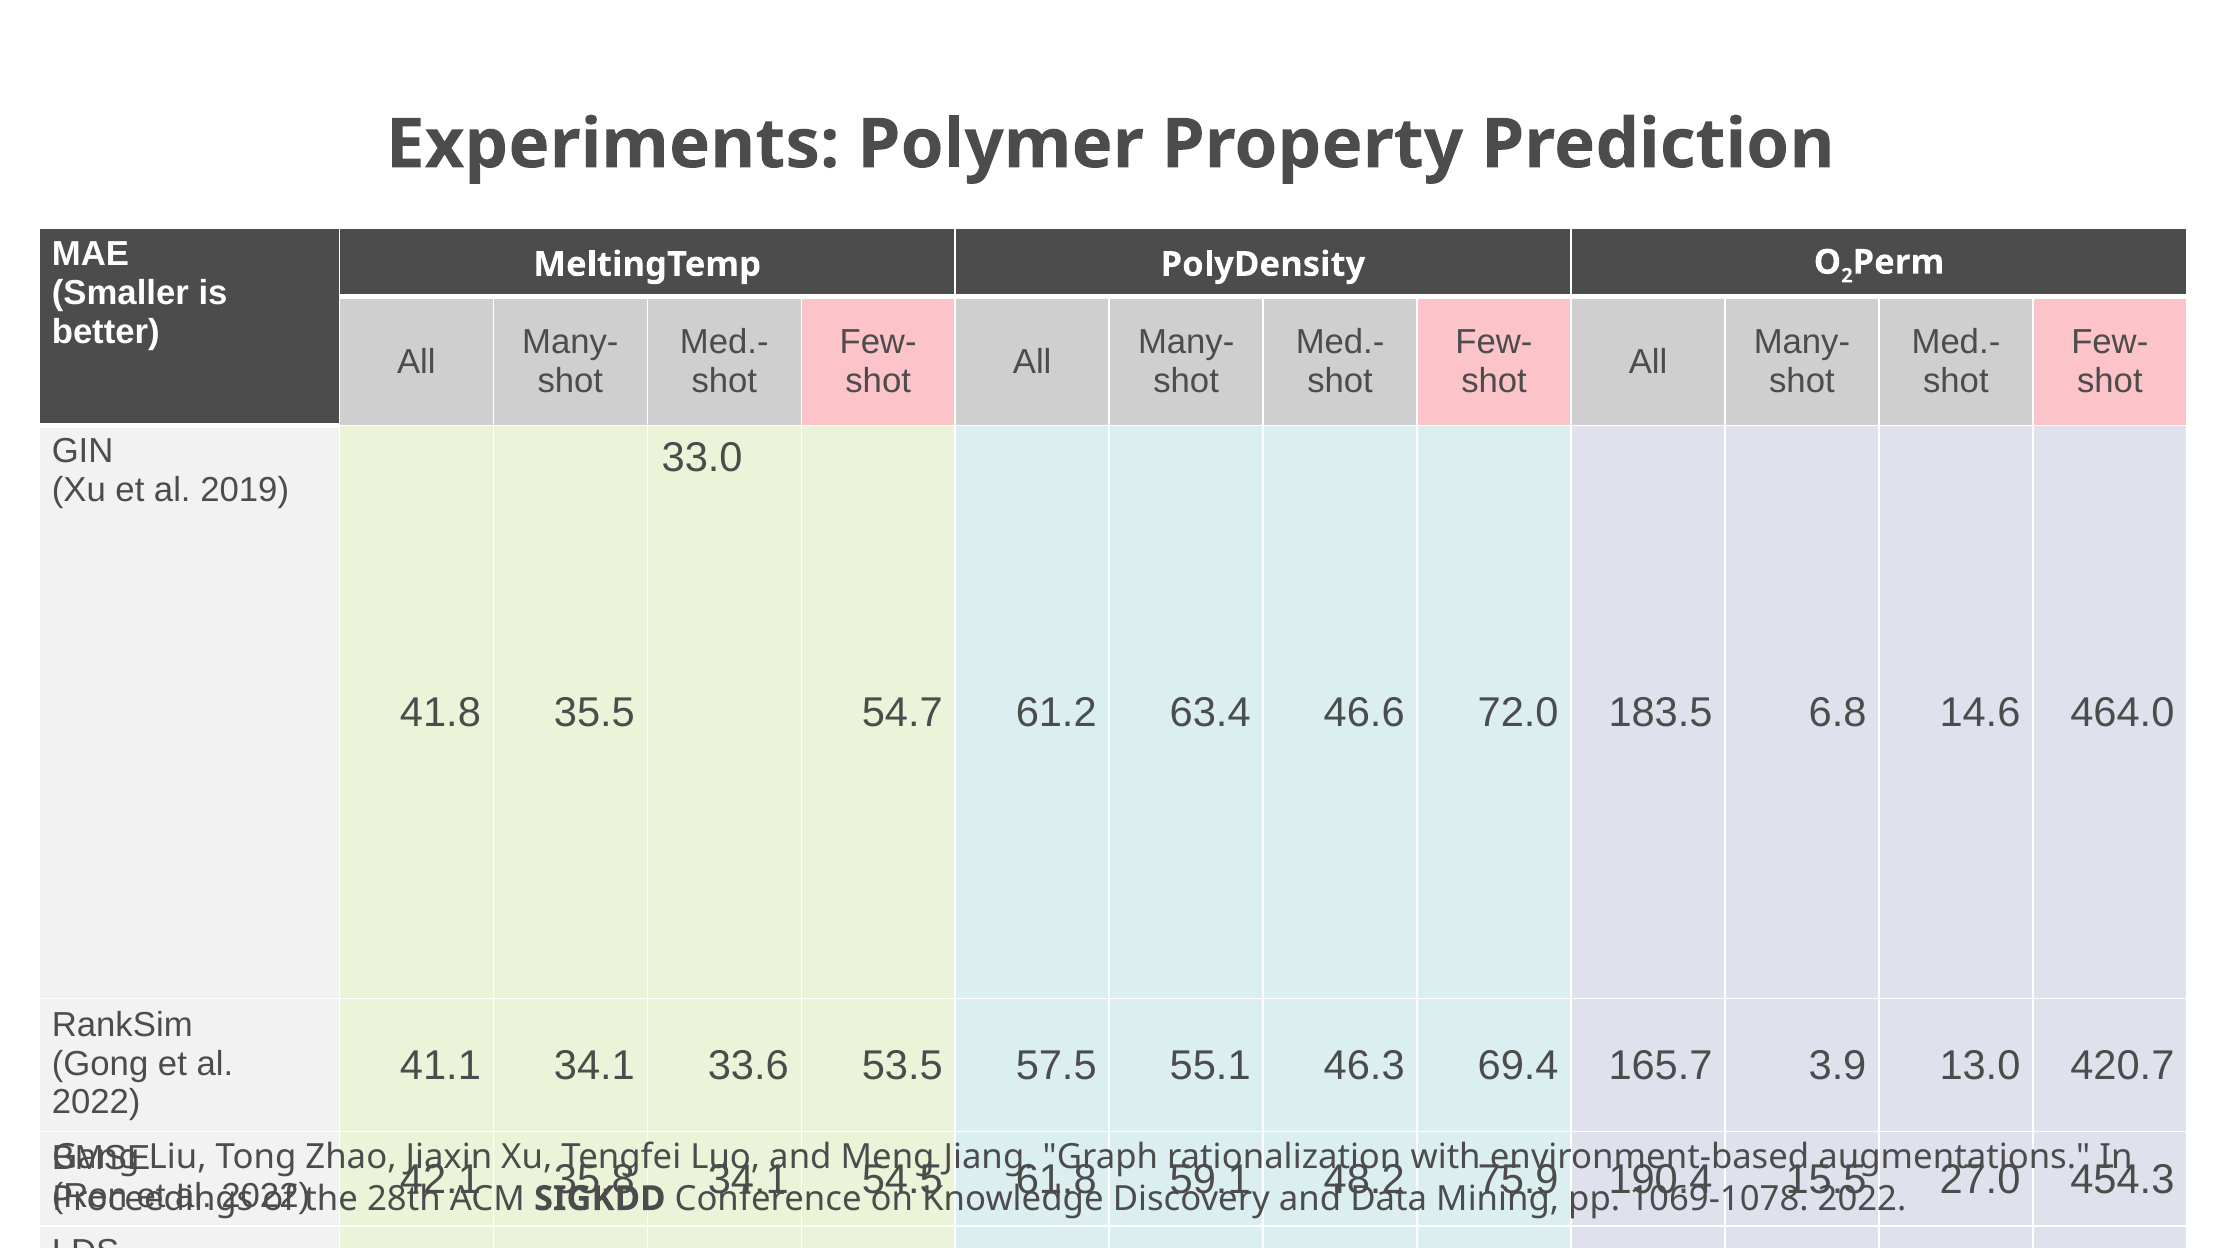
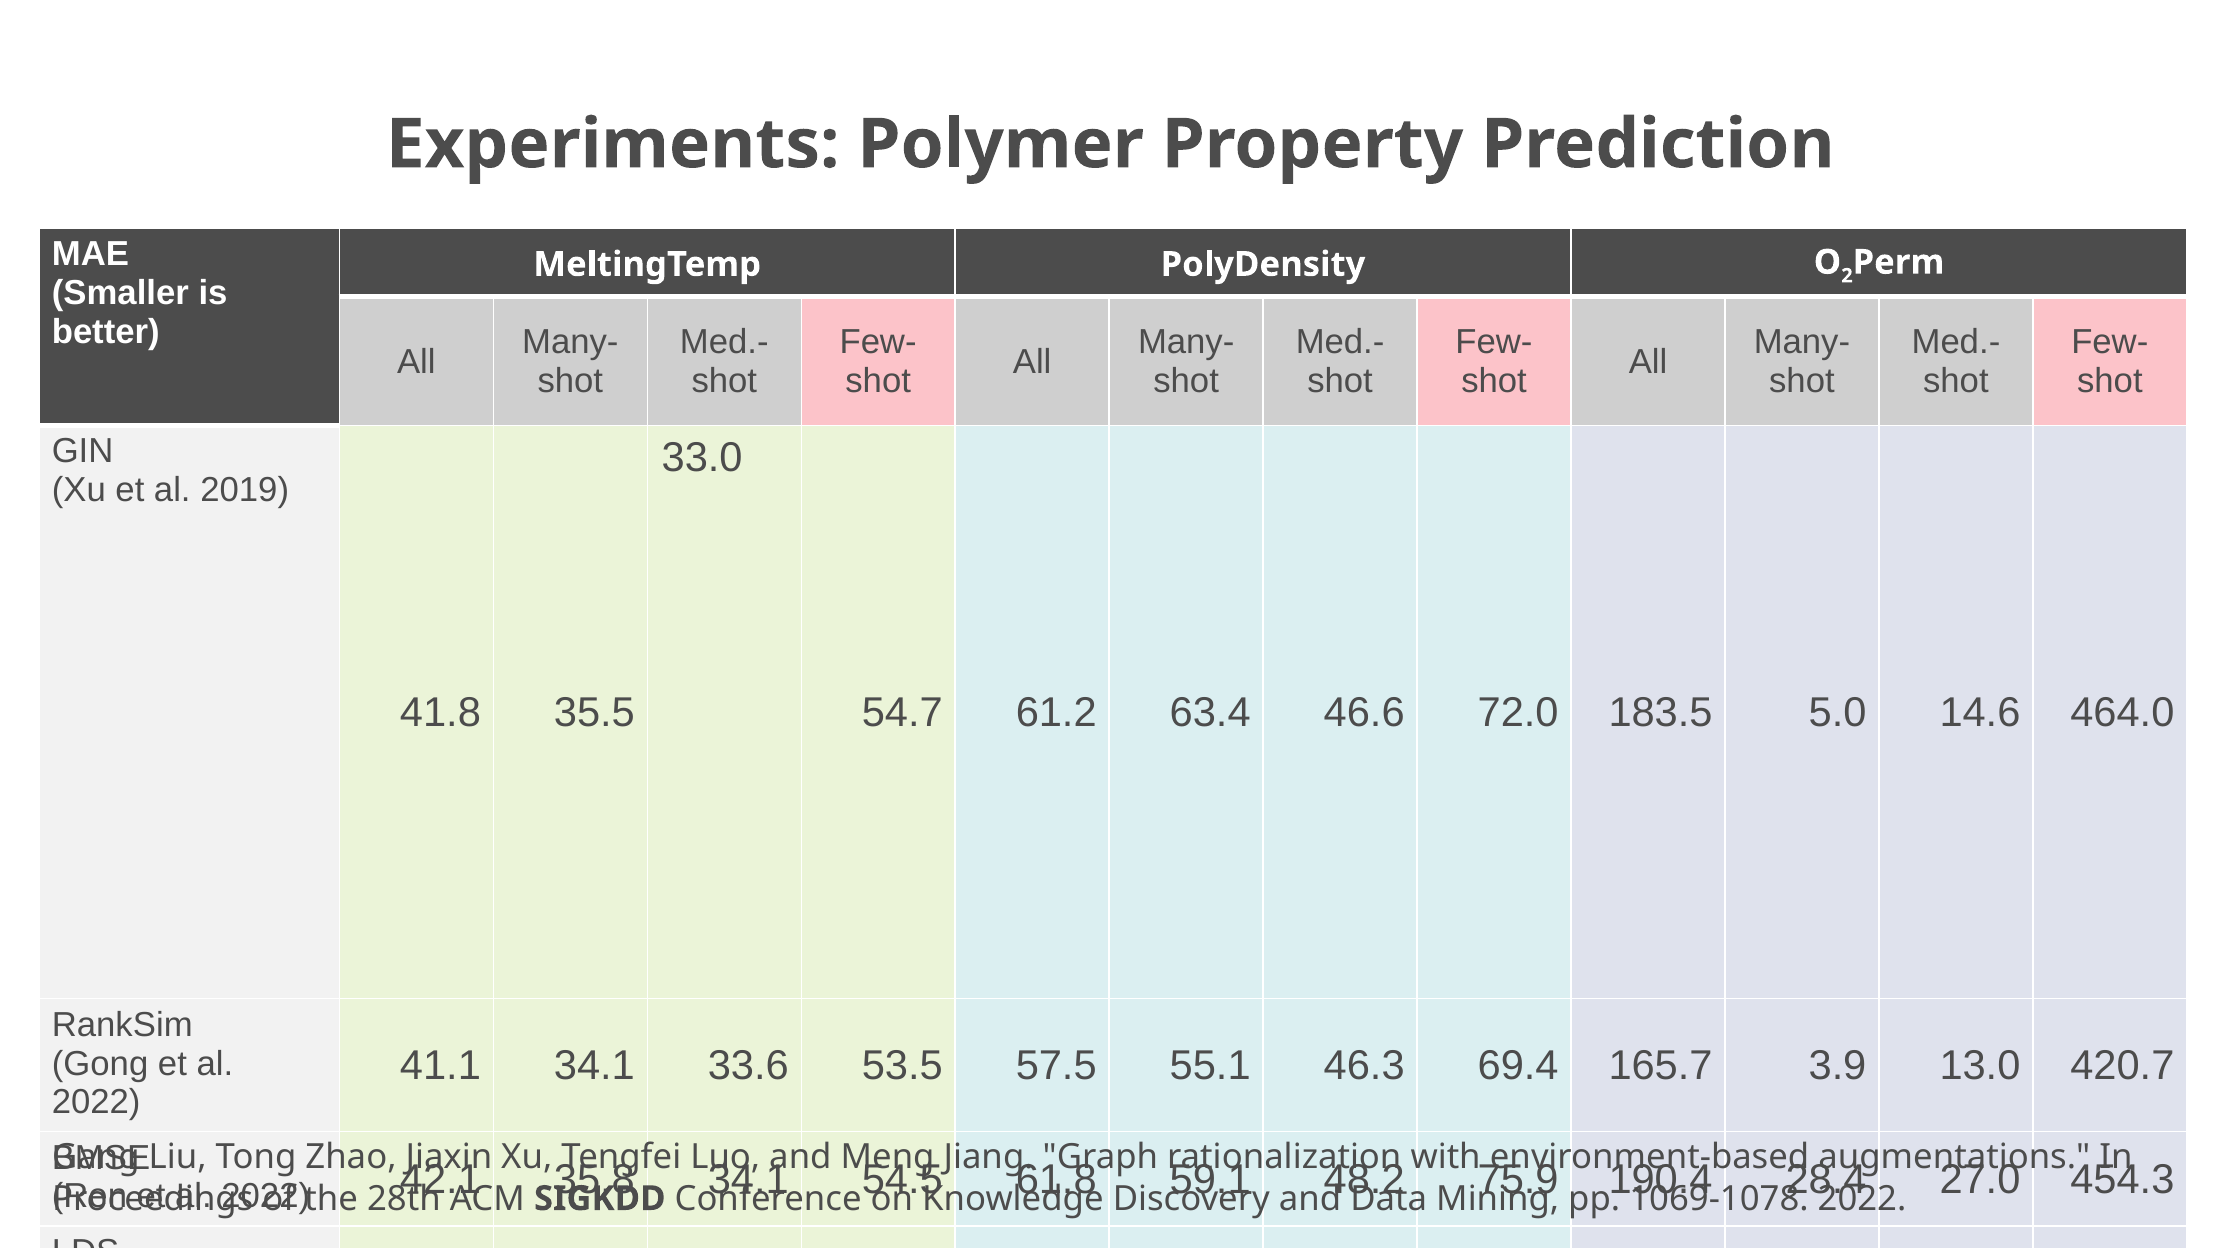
6.8: 6.8 -> 5.0 (1838, 713)
15.5: 15.5 -> 28.4 (1826, 1180)
